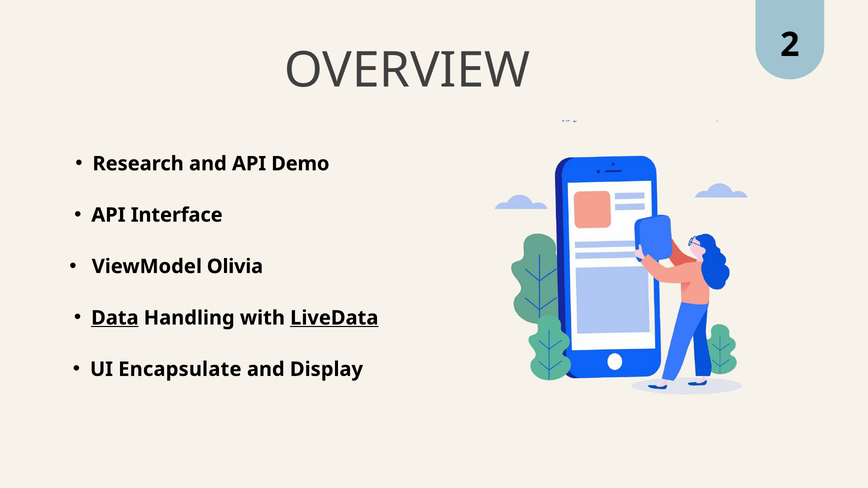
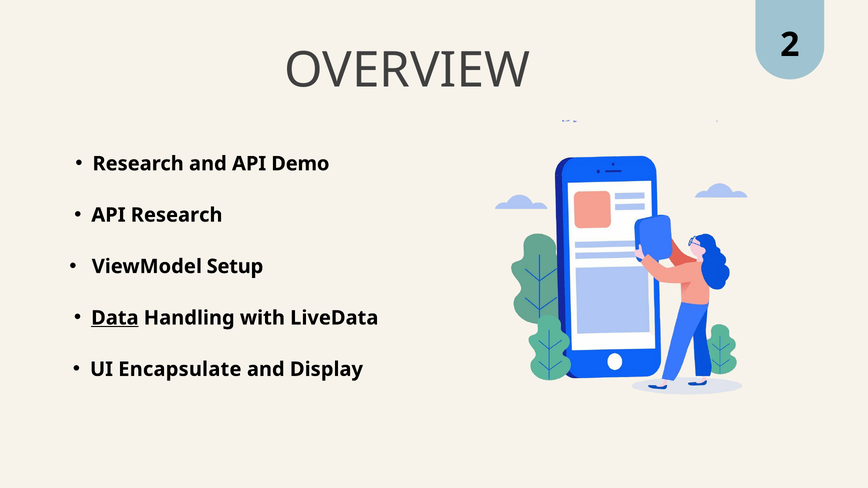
API Interface: Interface -> Research (177, 215)
Olivia: Olivia -> Setup (235, 267)
LiveData underline: present -> none (334, 318)
